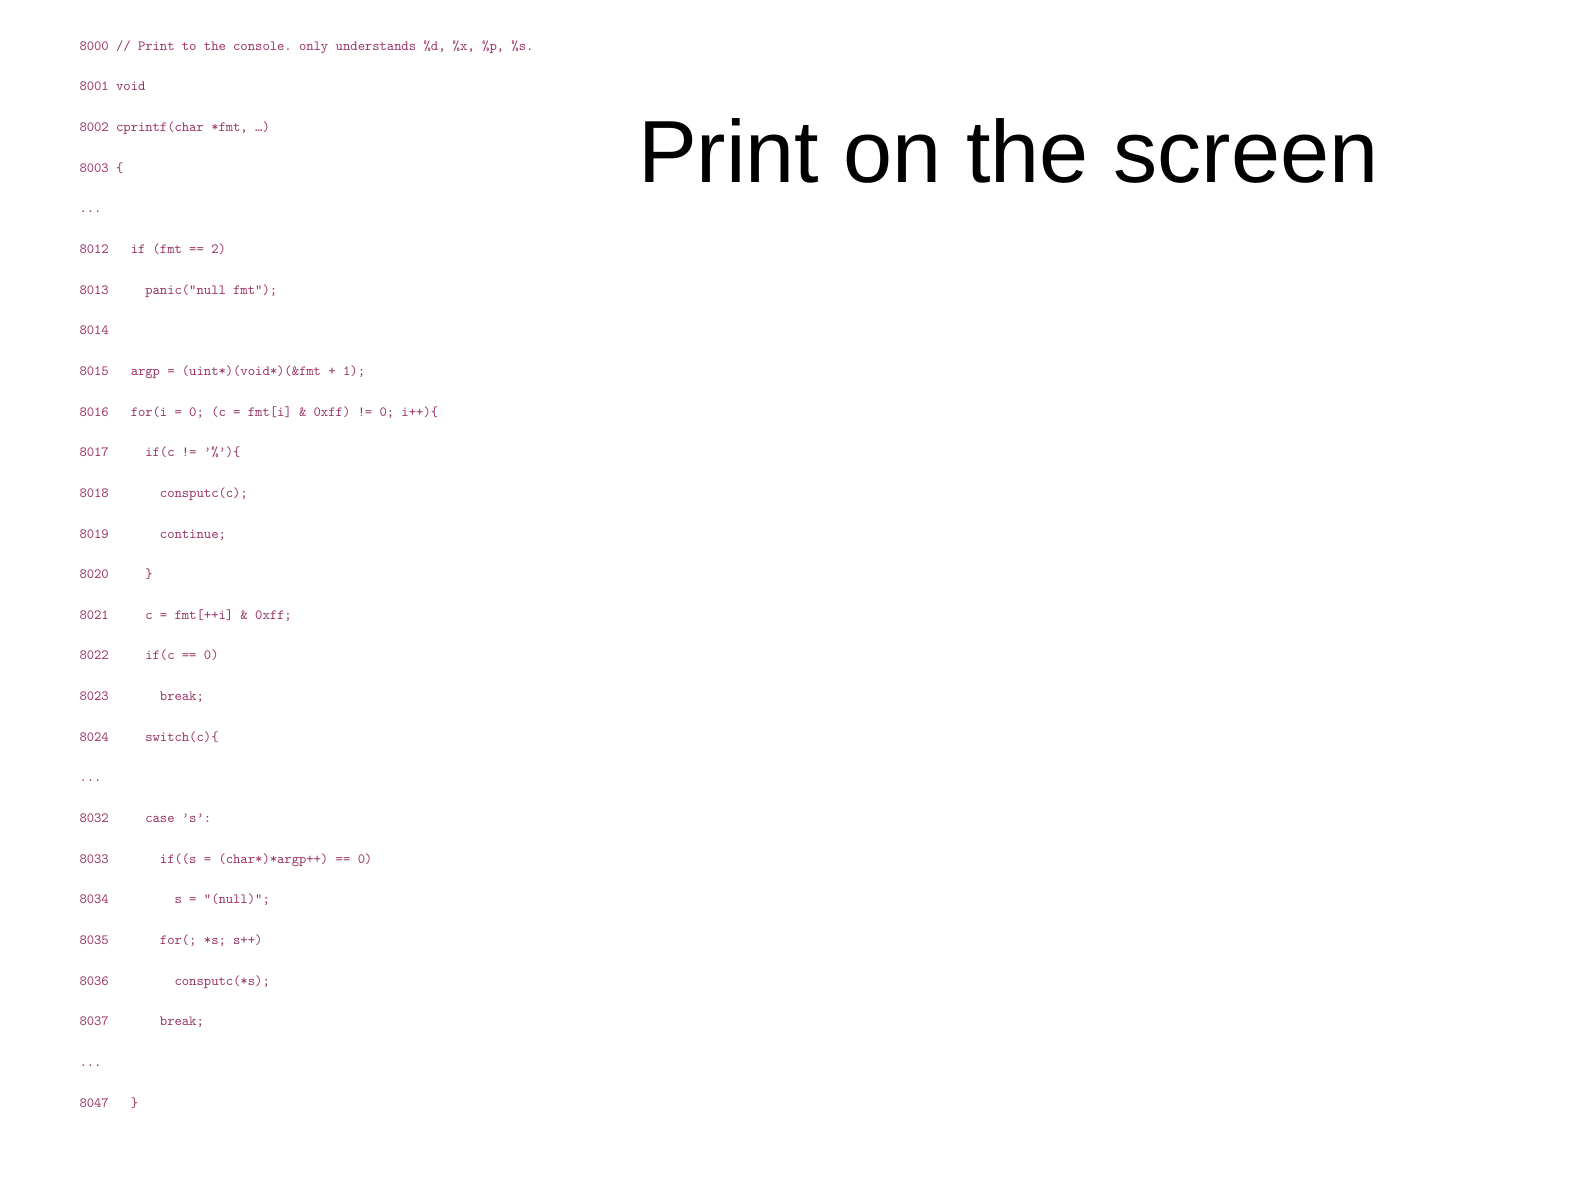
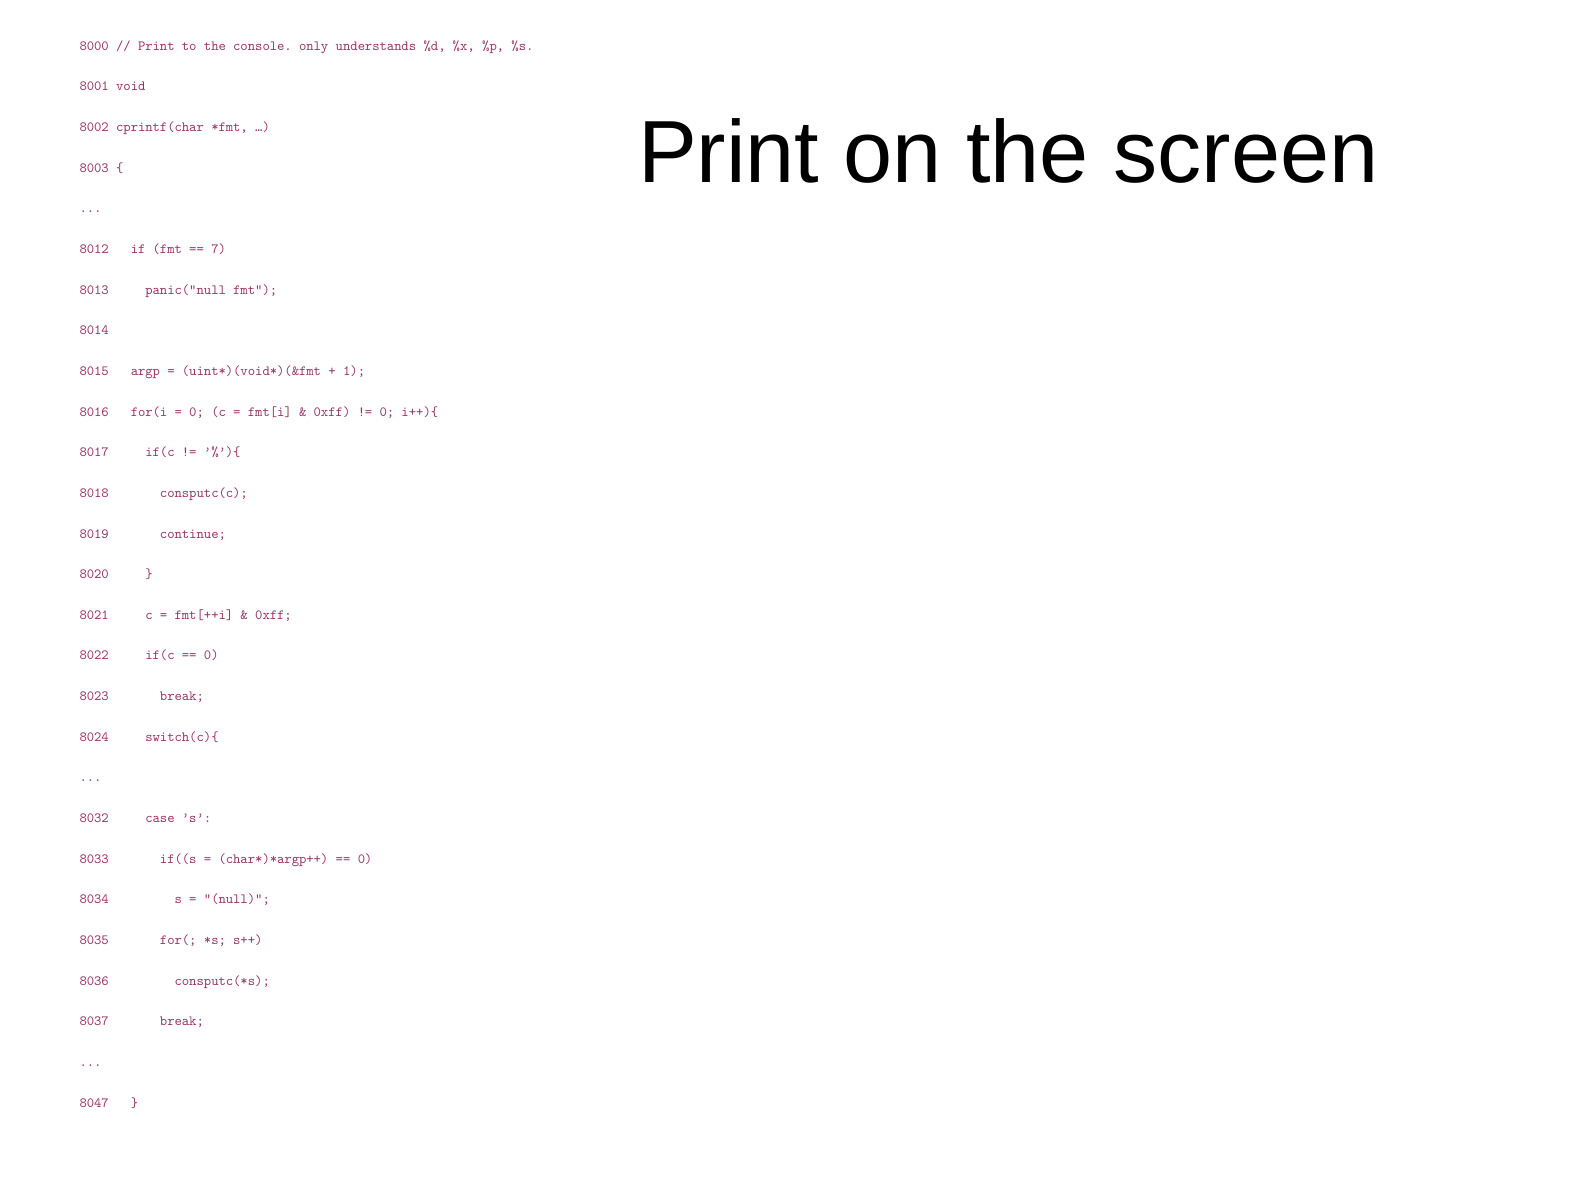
2: 2 -> 7 (219, 249)
